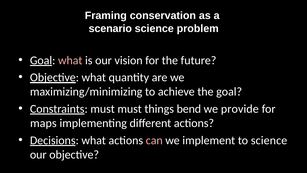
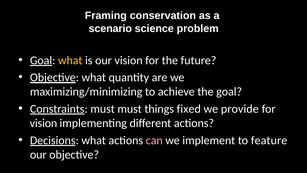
what colour: pink -> yellow (70, 60)
bend: bend -> fixed (189, 109)
maps: maps -> vision (43, 123)
to science: science -> feature (269, 140)
